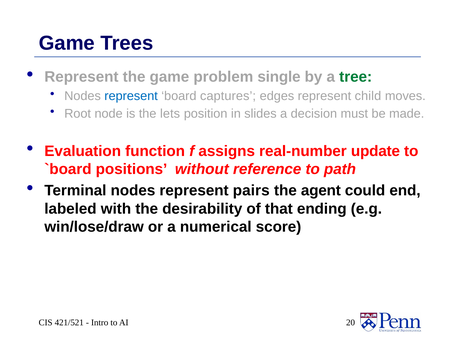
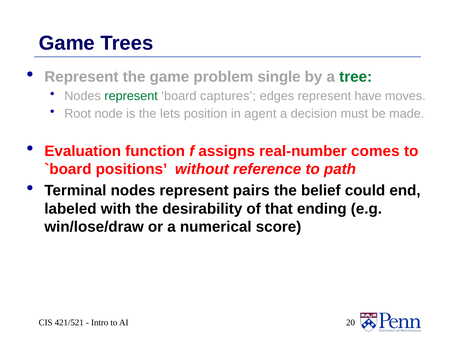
represent colour: blue -> green (131, 96)
child: child -> have (368, 96)
slides: slides -> agent (260, 114)
update: update -> comes (375, 151)
agent: agent -> belief (321, 191)
